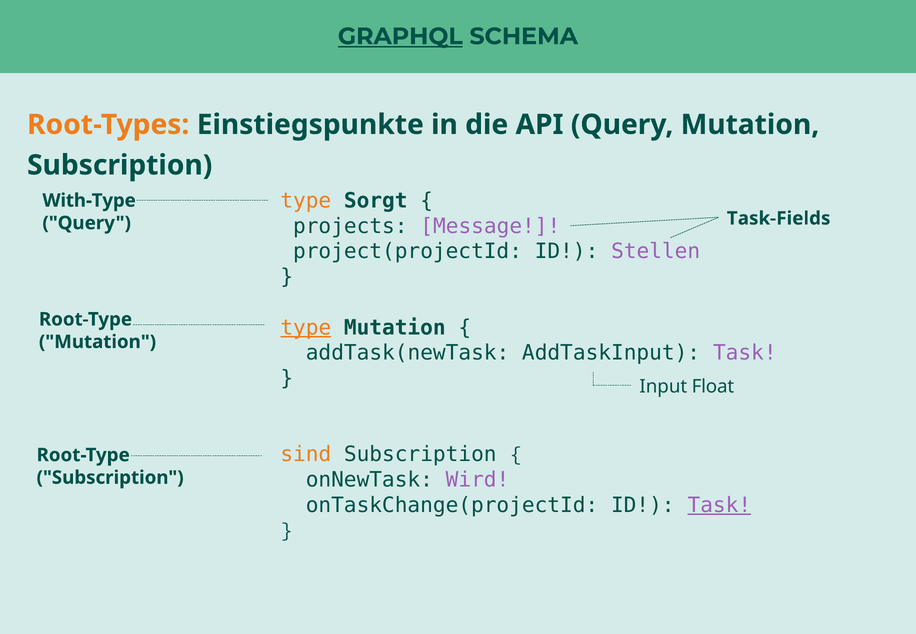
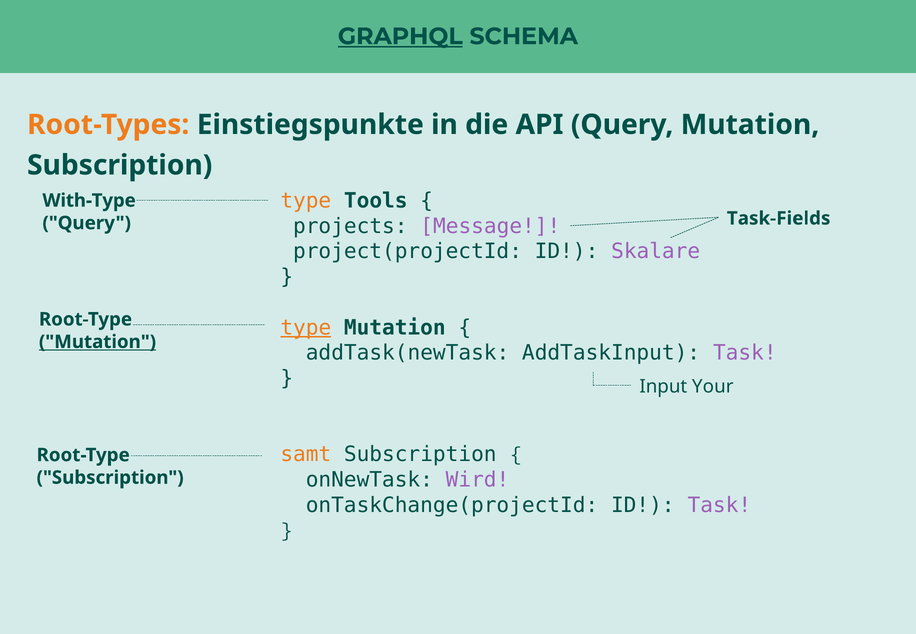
Sorgt: Sorgt -> Tools (376, 201)
Stellen: Stellen -> Skalare (656, 252)
Mutation underline: none -> present (97, 342)
Float: Float -> Your (713, 387)
sind: sind -> samt (306, 455)
Task underline: present -> none (719, 505)
